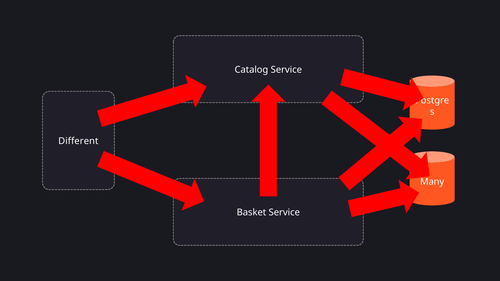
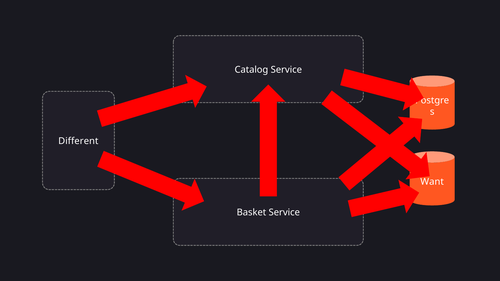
Many: Many -> Want (432, 182)
